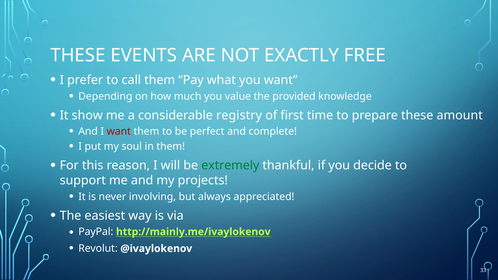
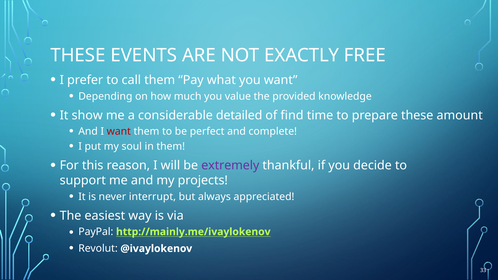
registry: registry -> detailed (239, 115)
first: first -> find (292, 115)
extremely colour: green -> purple (230, 166)
involving: involving -> interrupt (152, 197)
